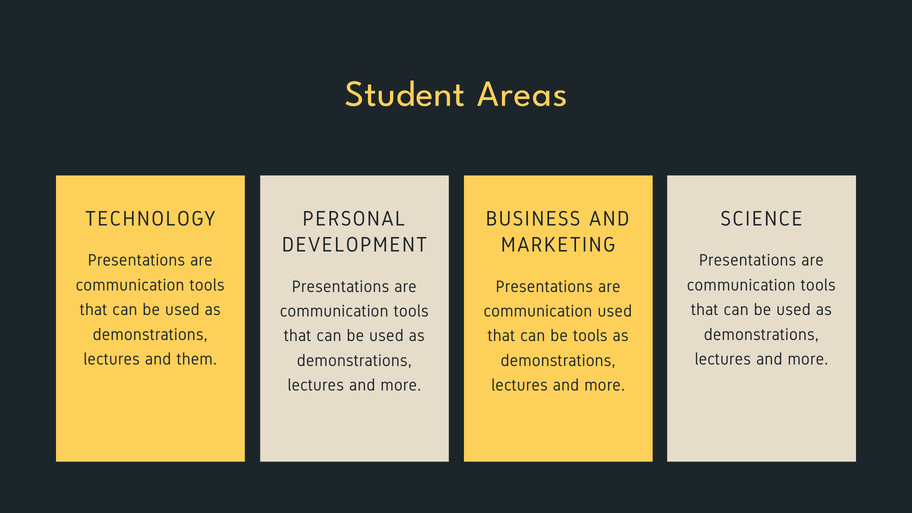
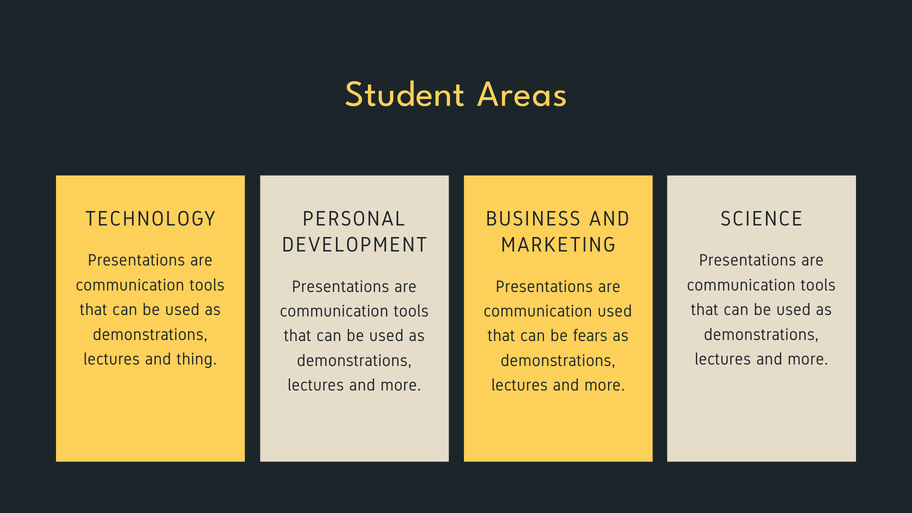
be tools: tools -> fears (590, 336)
them: them -> thing (197, 359)
